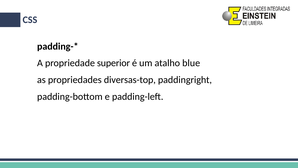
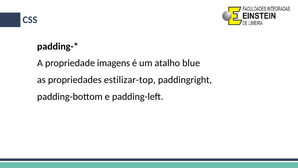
superior: superior -> imagens (113, 63)
diversas-top: diversas-top -> estilizar-top (130, 80)
